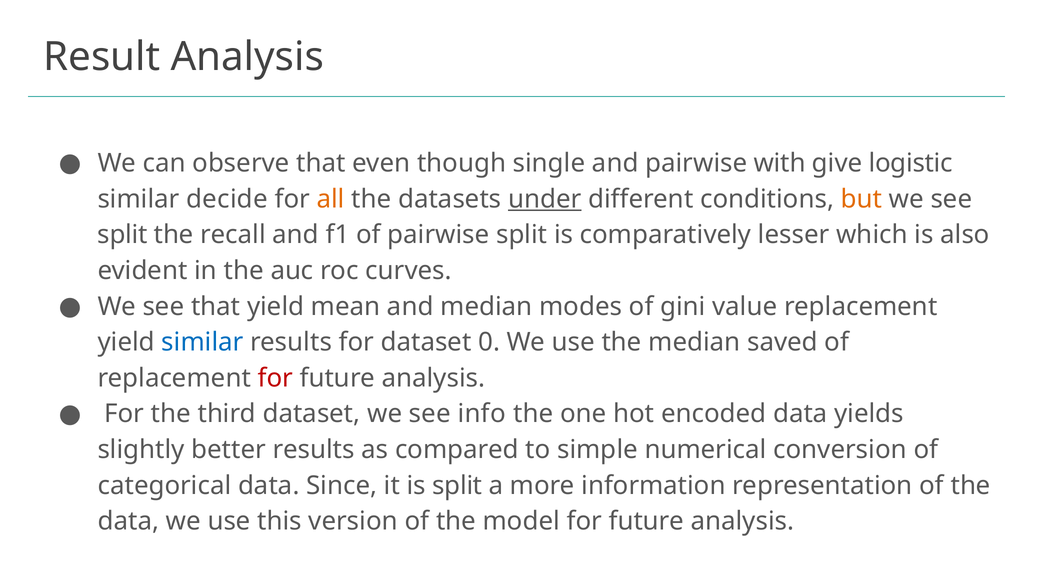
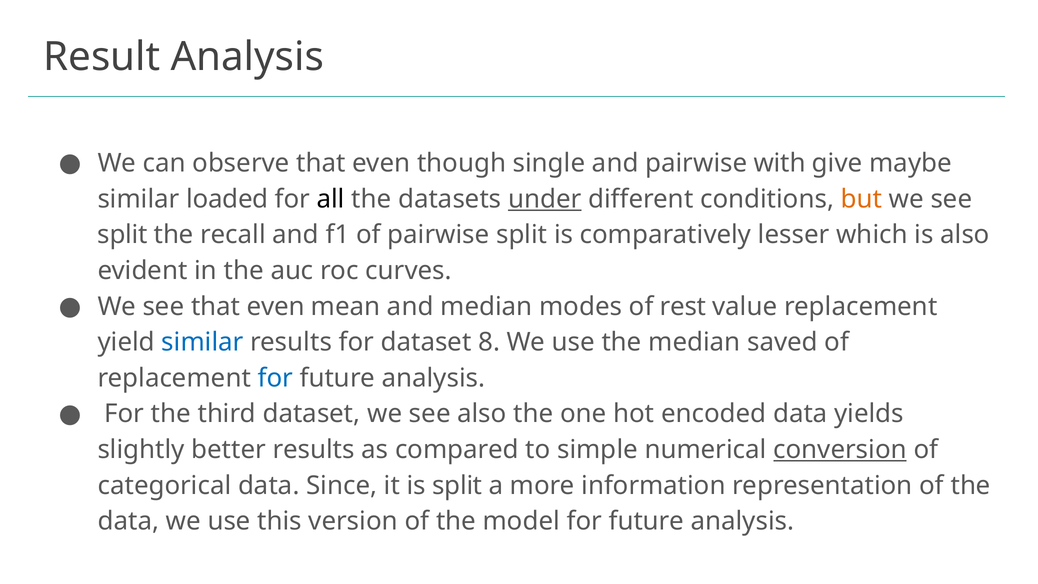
logistic: logistic -> maybe (911, 163)
decide: decide -> loaded (227, 199)
all colour: orange -> black (331, 199)
see that yield: yield -> even (276, 306)
gini: gini -> rest (683, 306)
0: 0 -> 8 (489, 342)
for colour: red -> blue (275, 378)
see info: info -> also (482, 414)
conversion underline: none -> present (840, 450)
